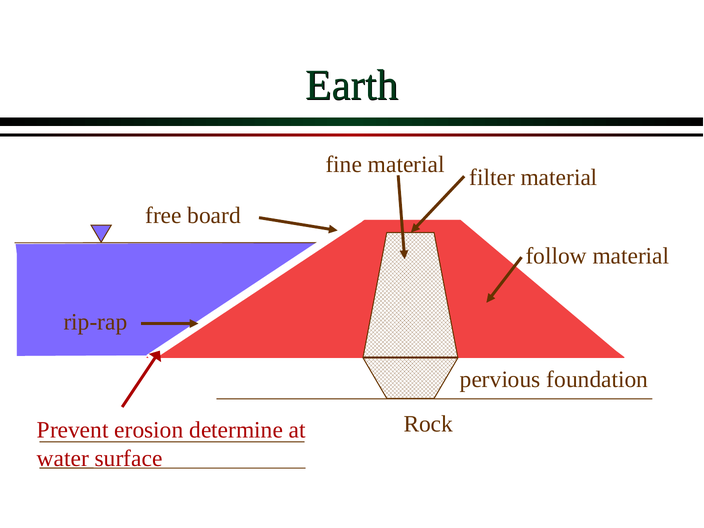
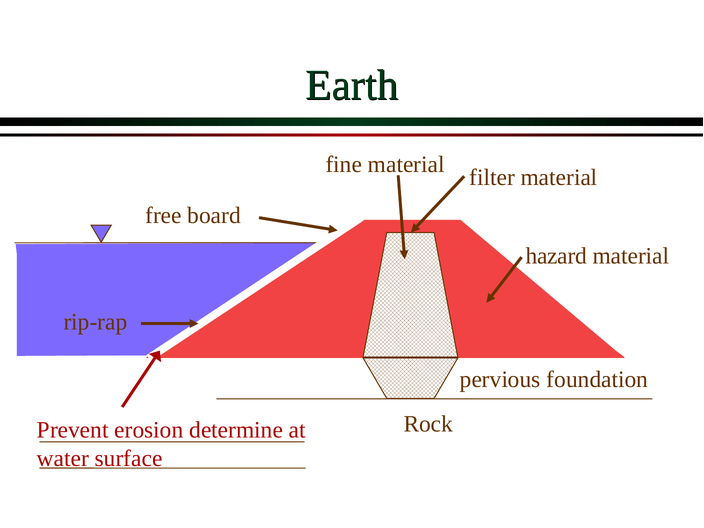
follow: follow -> hazard (556, 256)
